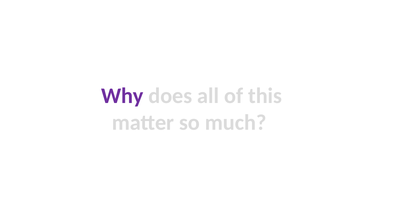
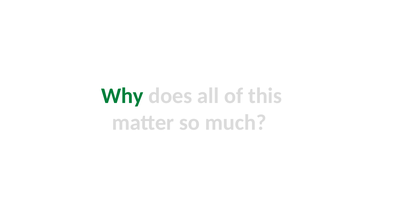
Why colour: purple -> green (122, 96)
